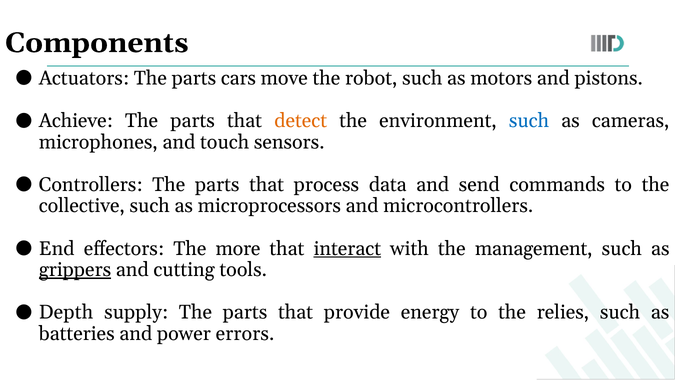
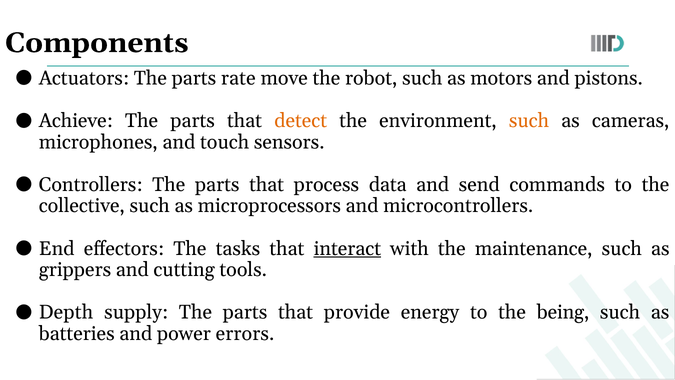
cars: cars -> rate (238, 78)
such colour: blue -> orange (529, 121)
more: more -> tasks (238, 248)
management: management -> maintenance (534, 248)
grippers underline: present -> none (75, 270)
relies: relies -> being (563, 312)
